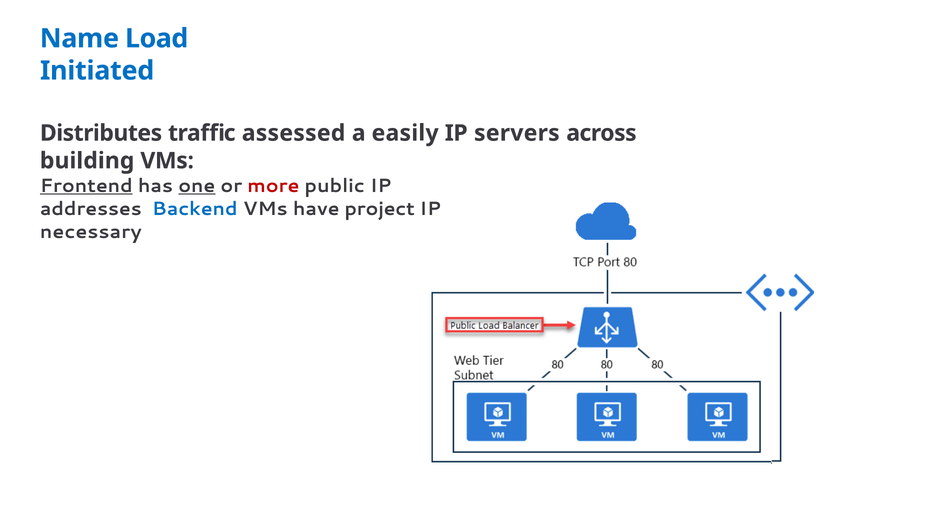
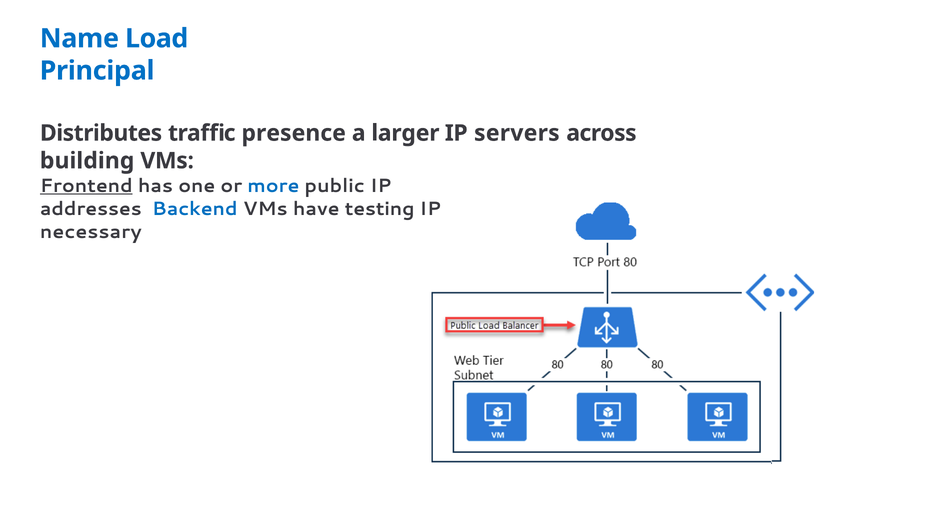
Initiated: Initiated -> Principal (97, 71)
assessed: assessed -> presence (294, 133)
easily: easily -> larger (405, 133)
one underline: present -> none (197, 186)
more colour: red -> blue (273, 186)
project: project -> testing (380, 209)
